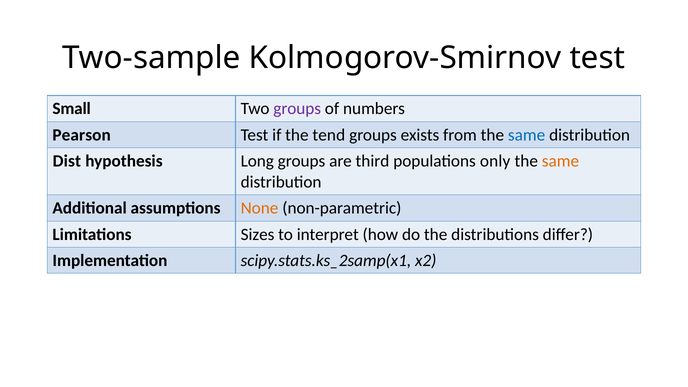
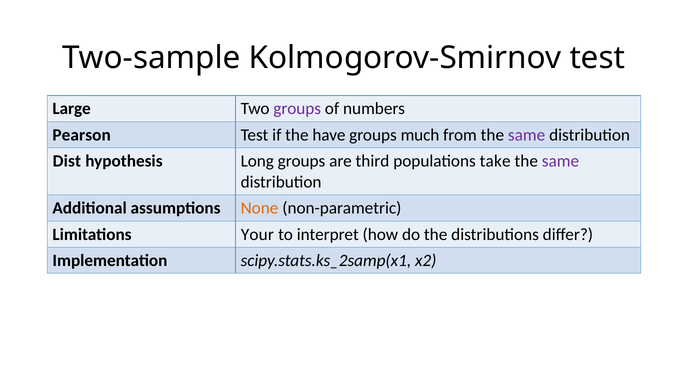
Small: Small -> Large (72, 109)
tend: tend -> have (329, 135)
exists: exists -> much (420, 135)
same colour: blue -> purple (527, 135)
only: only -> take (495, 161)
same colour: orange -> purple (560, 161)
Sizes: Sizes -> Your (257, 234)
